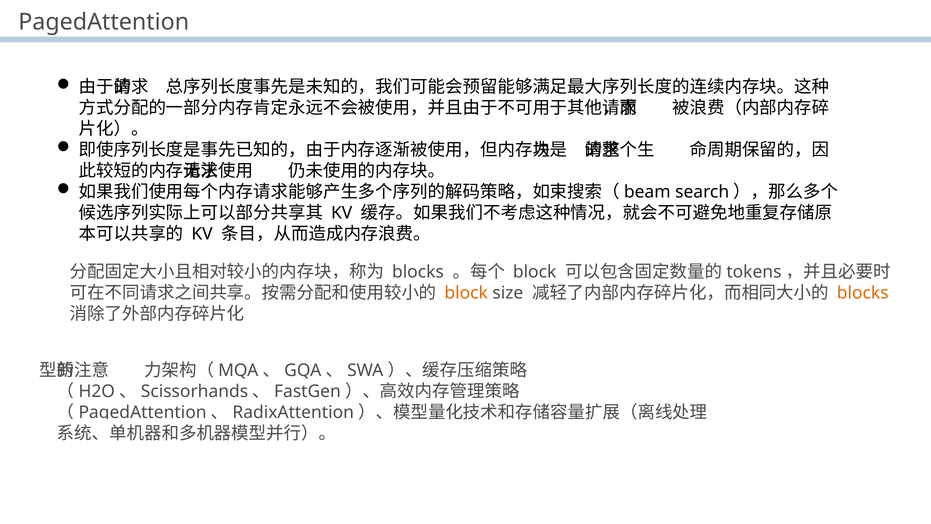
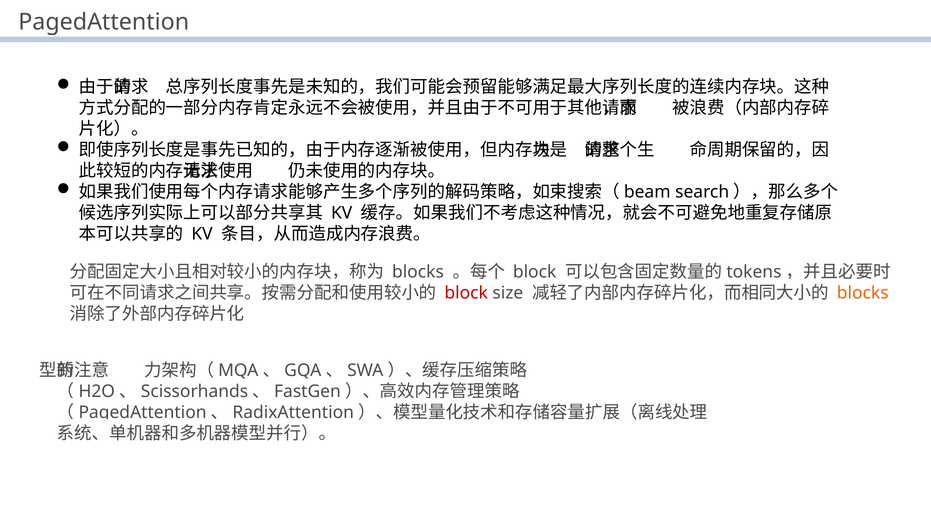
block colour: orange -> red (466, 293)
